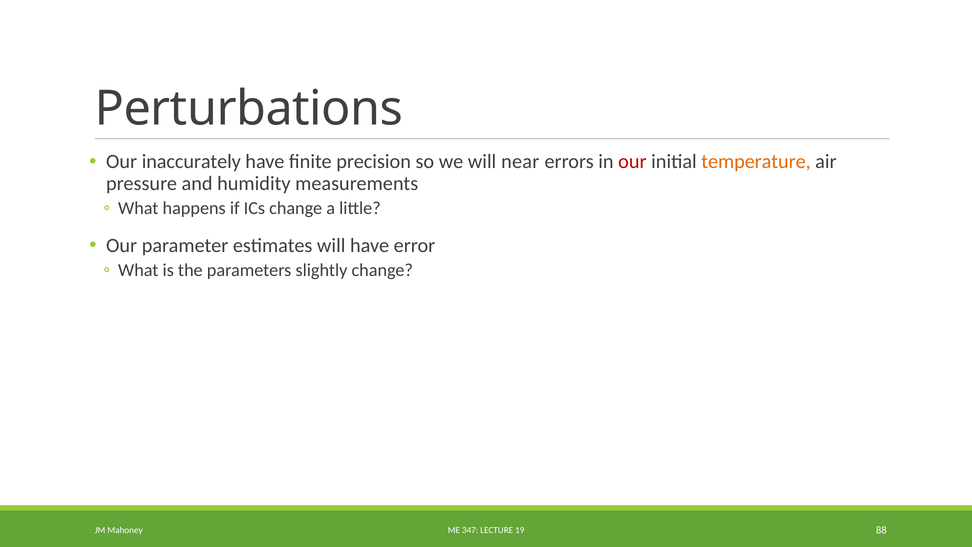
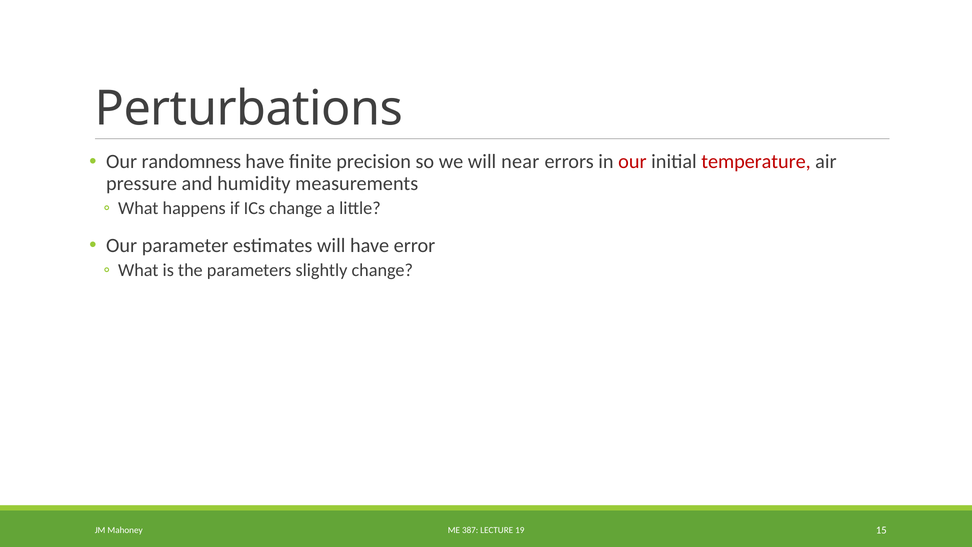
inaccurately: inaccurately -> randomness (191, 162)
temperature colour: orange -> red (756, 162)
347: 347 -> 387 (470, 530)
88: 88 -> 15 (881, 530)
